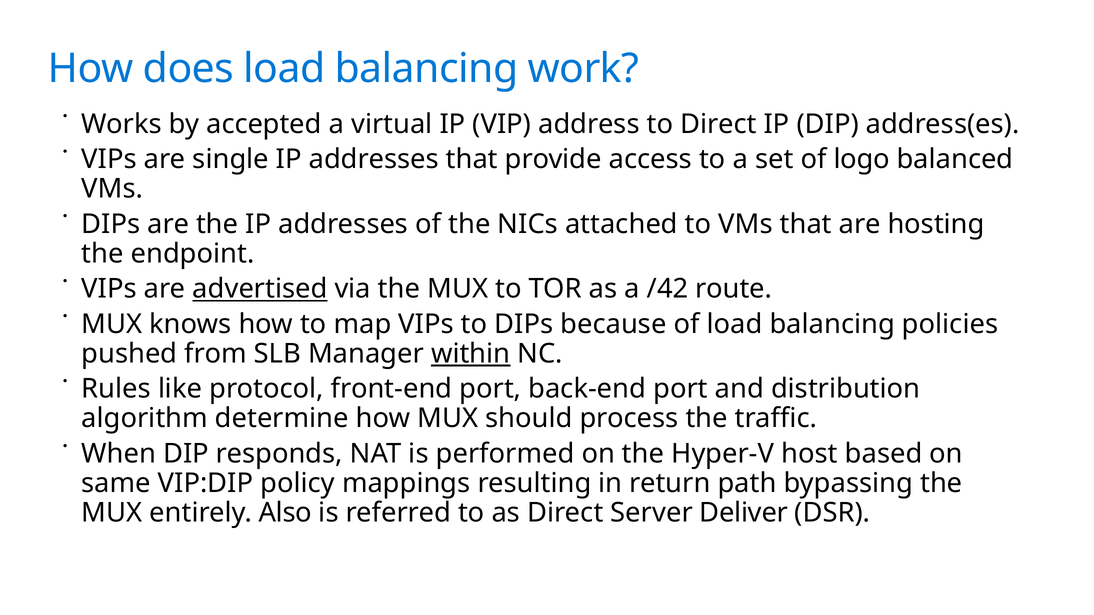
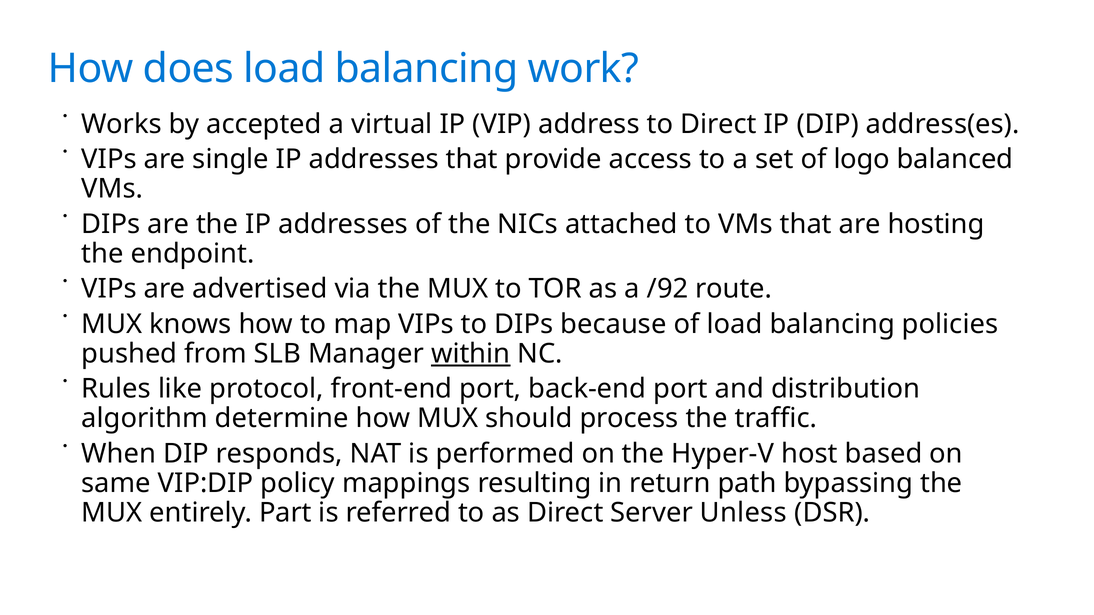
advertised underline: present -> none (260, 289)
/42: /42 -> /92 (668, 289)
Also: Also -> Part (285, 513)
Deliver: Deliver -> Unless (743, 513)
